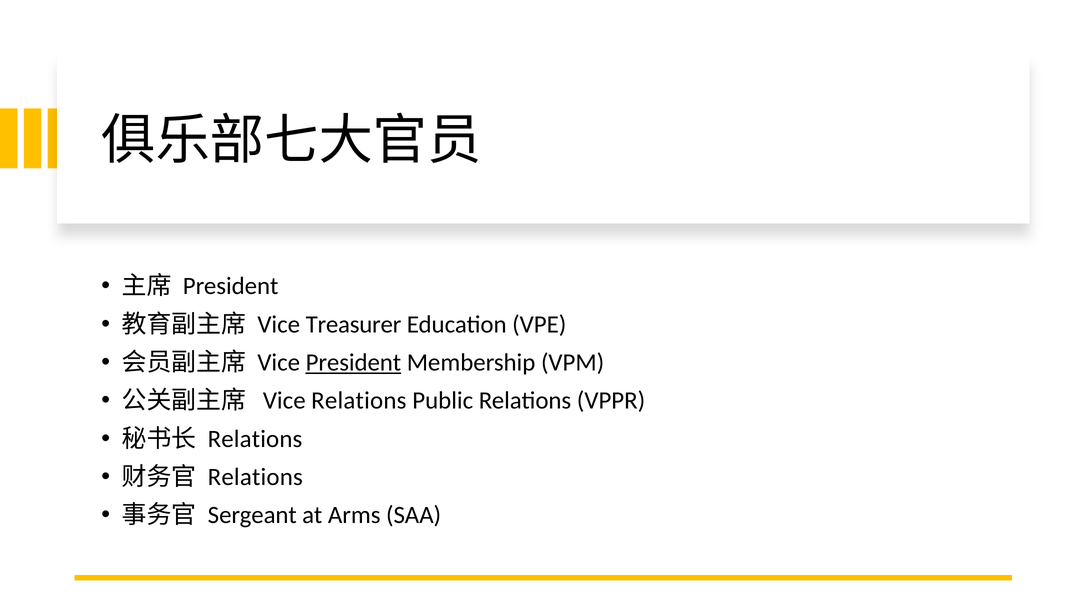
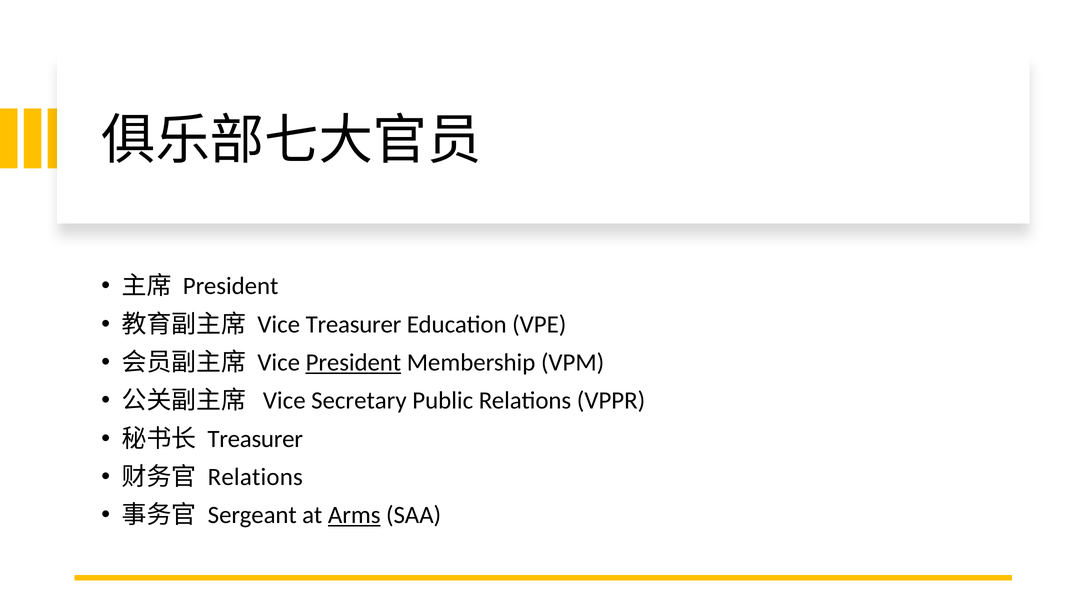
Vice Relations: Relations -> Secretary (359, 401)
Relations: Relations -> Treasurer (255, 439)
Arms underline: none -> present (354, 516)
